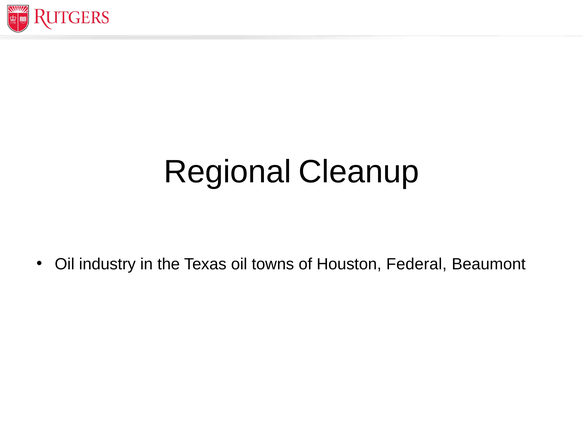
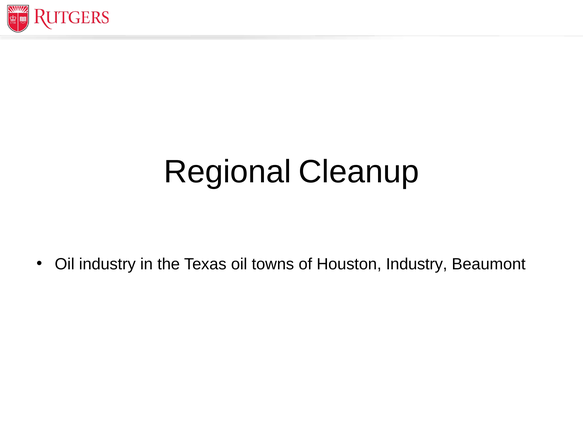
Houston Federal: Federal -> Industry (417, 264)
